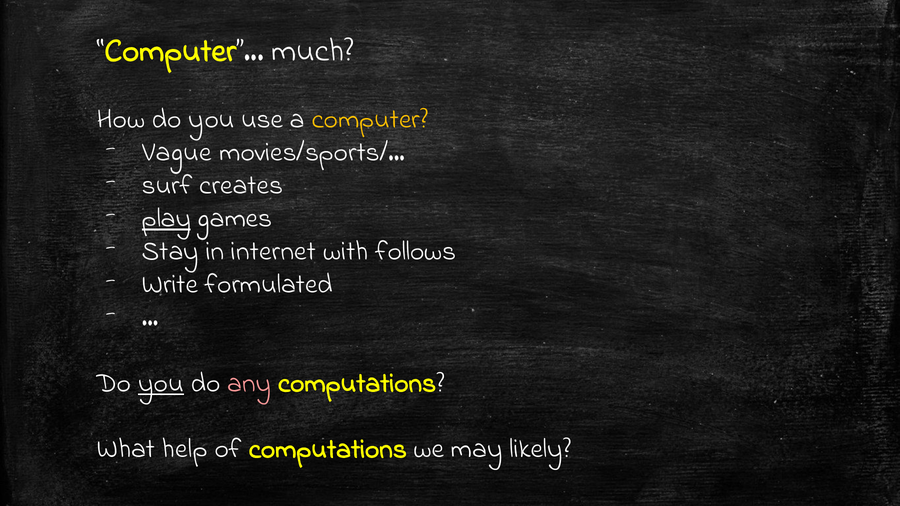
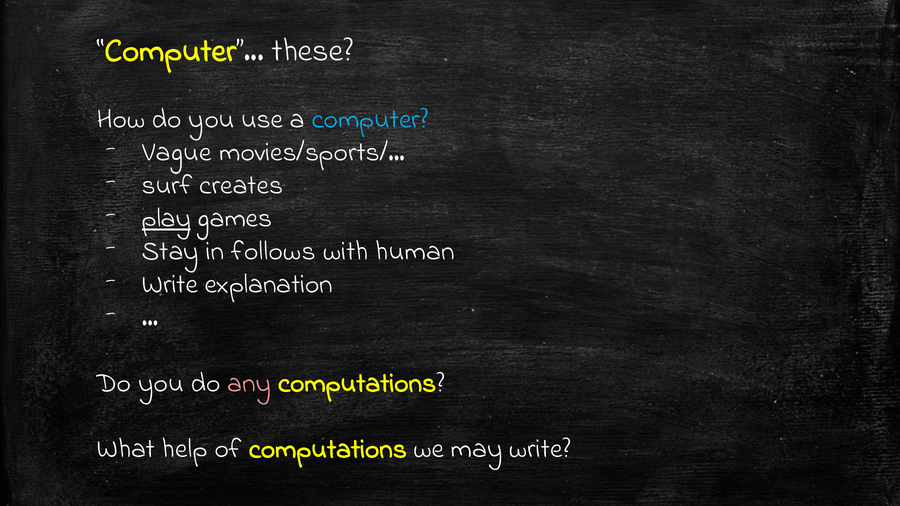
much: much -> these (313, 50)
computer colour: yellow -> light blue (370, 119)
internet: internet -> follows (273, 251)
follows: follows -> human (415, 251)
formulated: formulated -> explanation (269, 284)
you underline: present -> none (161, 383)
may likely: likely -> write (540, 449)
